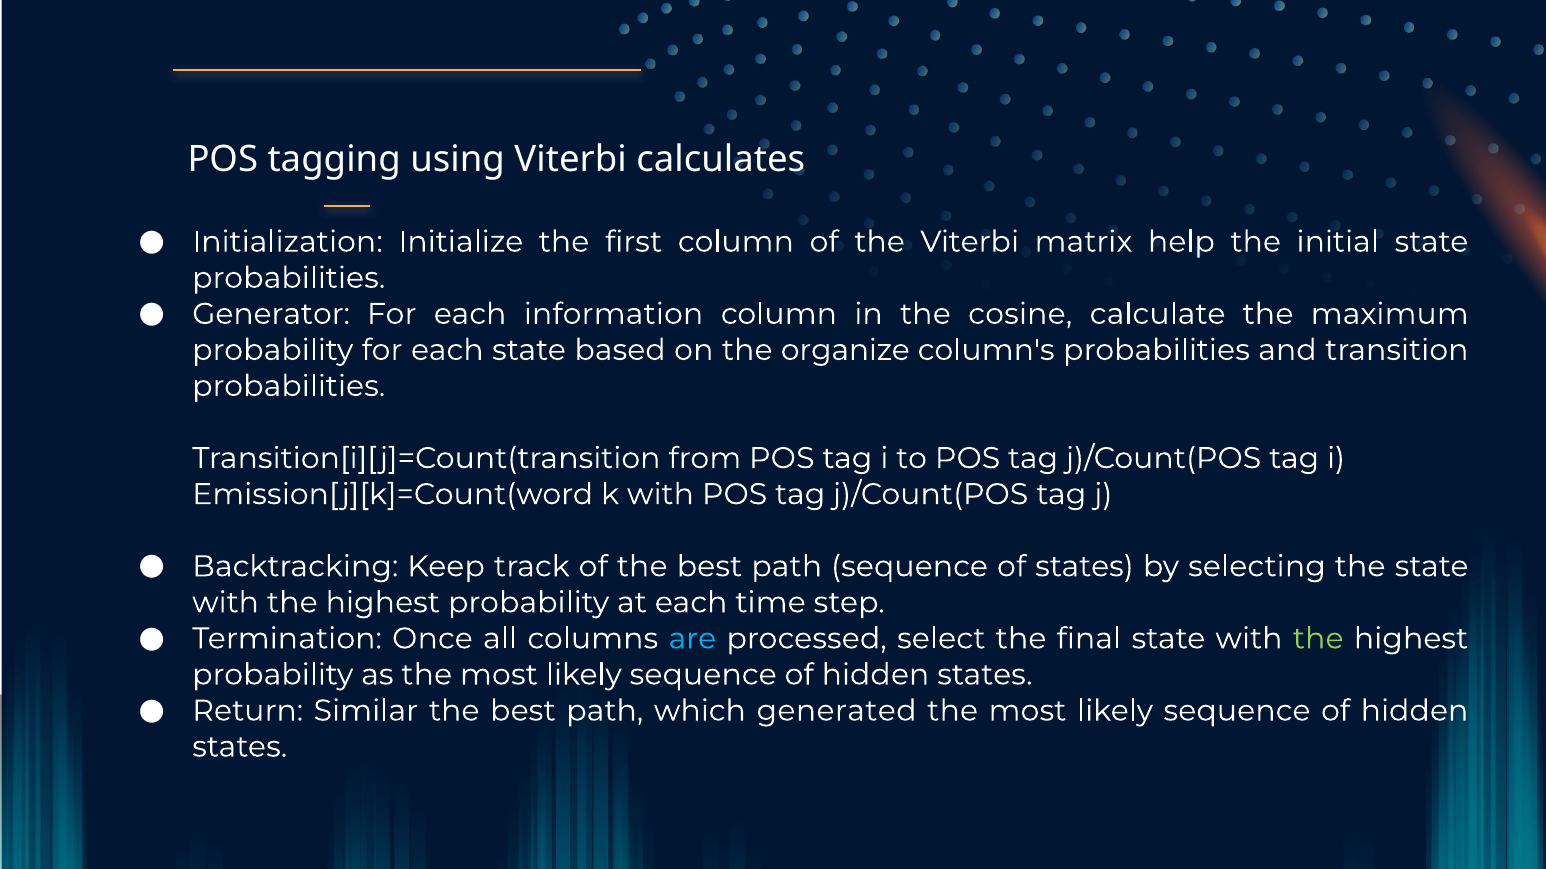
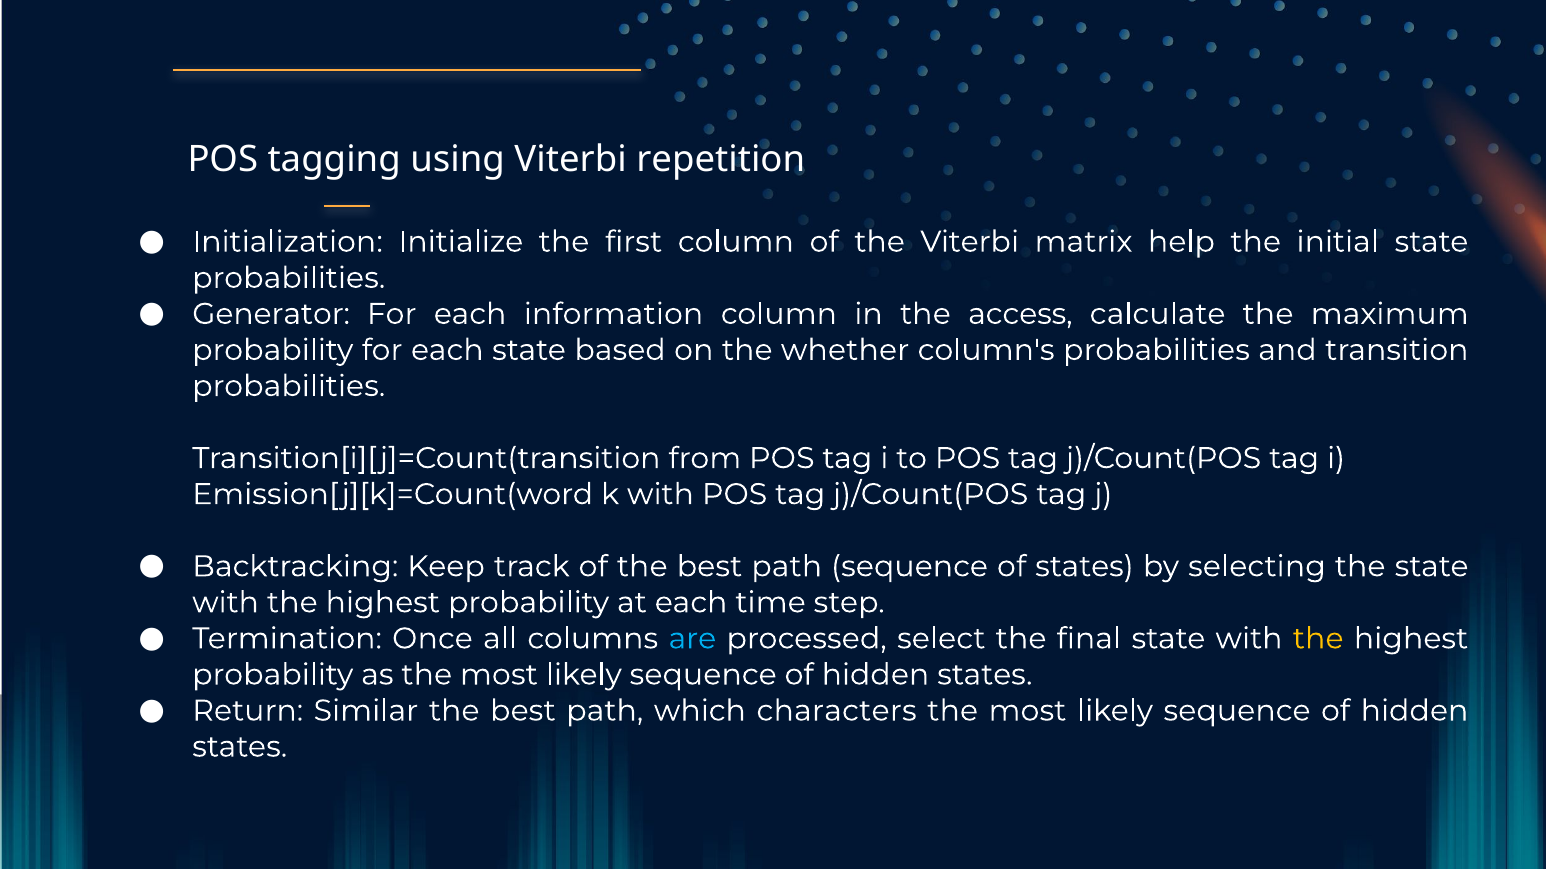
calculates: calculates -> repetition (721, 159)
cosine: cosine -> access (1020, 314)
organize: organize -> whether (845, 350)
the colour: light green -> yellow (1318, 639)
generated: generated -> characters (837, 711)
